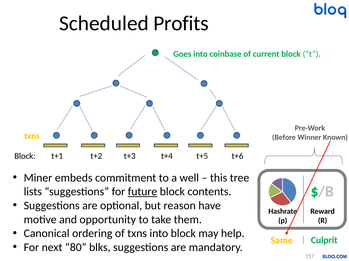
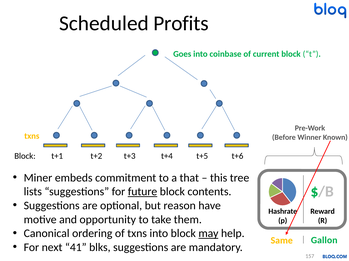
well: well -> that (189, 178)
may underline: none -> present (208, 234)
Culprit: Culprit -> Gallon (324, 241)
80: 80 -> 41 (76, 248)
